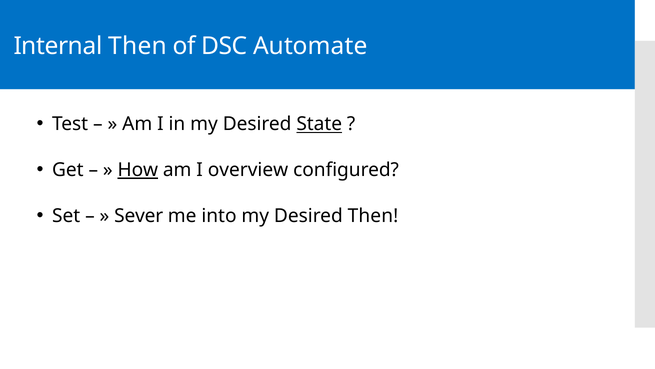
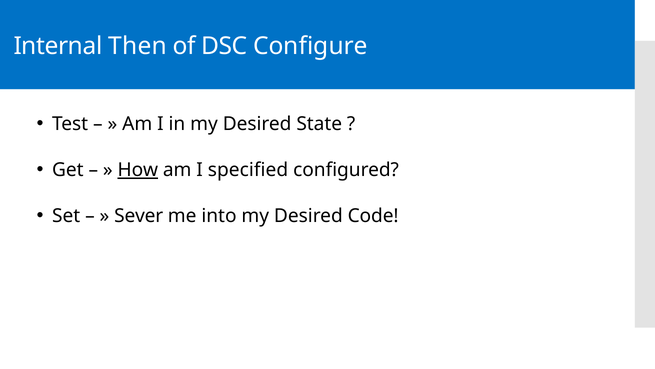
Automate: Automate -> Configure (310, 46)
State underline: present -> none (319, 124)
overview: overview -> specified (248, 170)
Desired Then: Then -> Code (373, 216)
